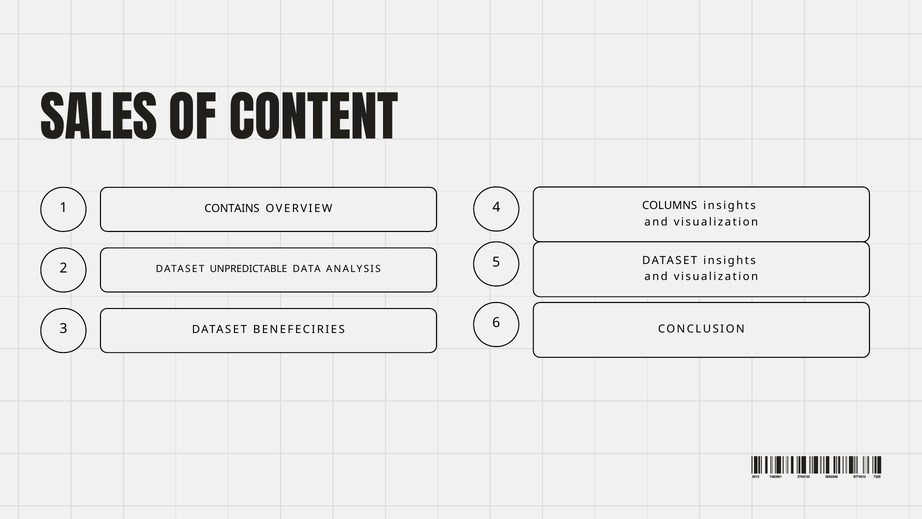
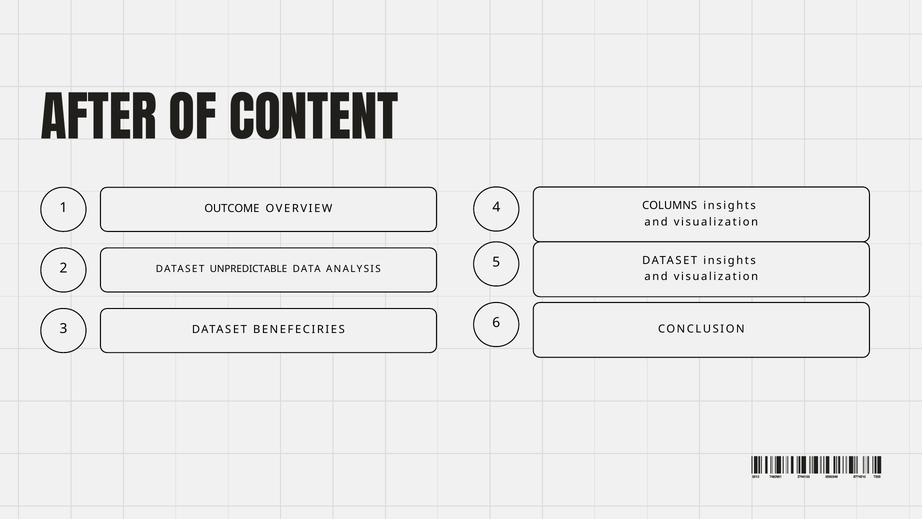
SALES: SALES -> AFTER (99, 121)
CONTAINS: CONTAINS -> OUTCOME (232, 208)
